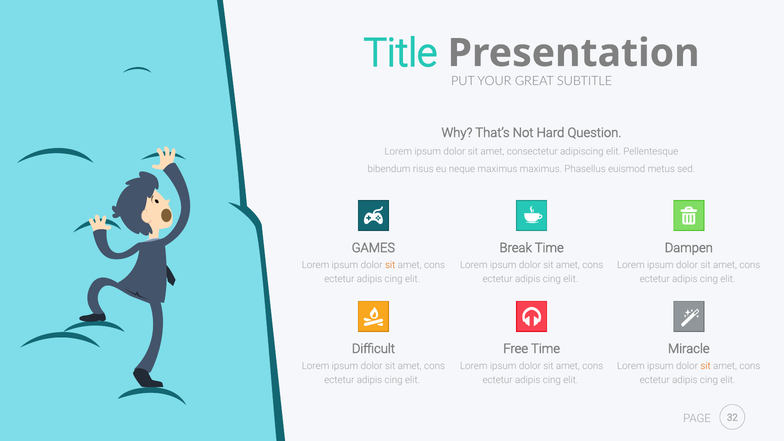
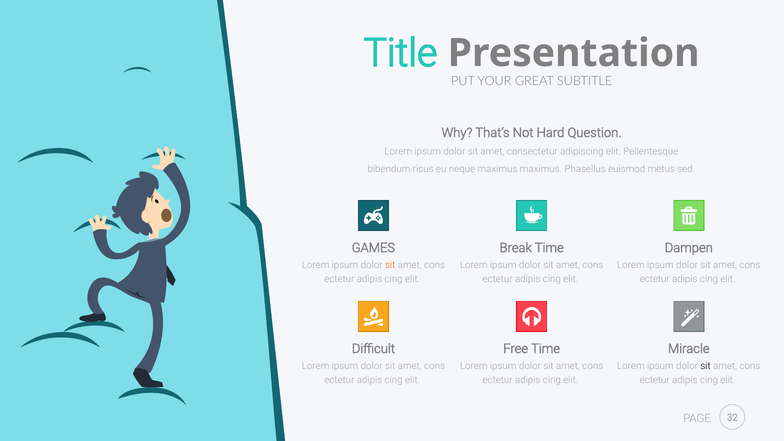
sit colour: orange -> black (706, 366)
